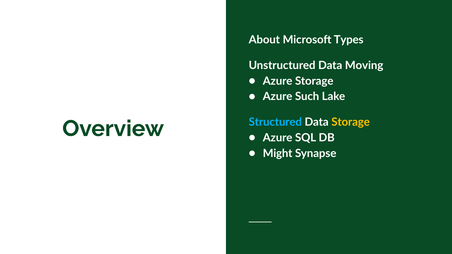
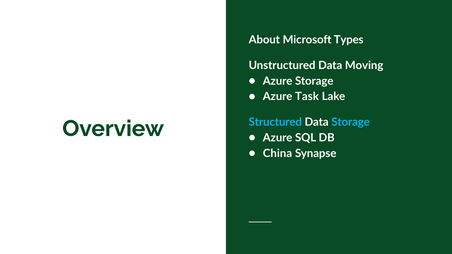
Such: Such -> Task (307, 97)
Storage colour: yellow -> light blue (351, 122)
Might: Might -> China (277, 153)
